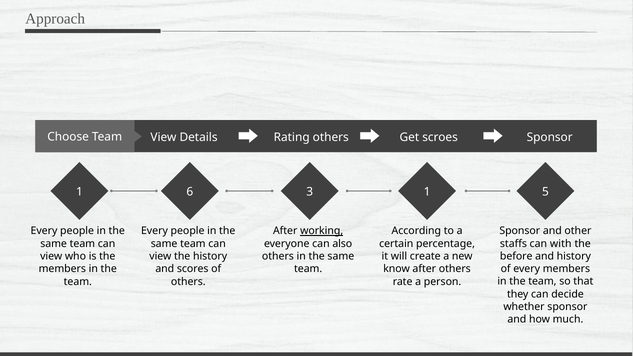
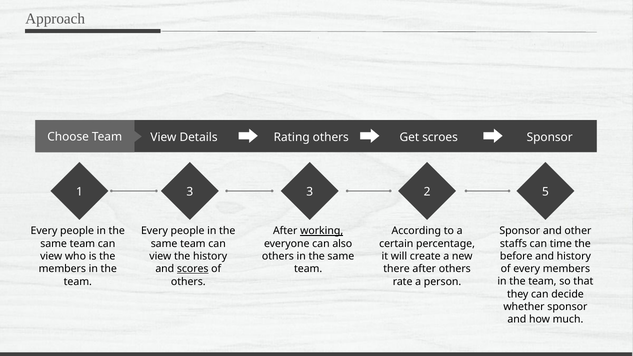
1 6: 6 -> 3 (190, 192)
3 1: 1 -> 2 (427, 192)
with: with -> time (561, 244)
scores underline: none -> present (193, 269)
know: know -> there (397, 269)
